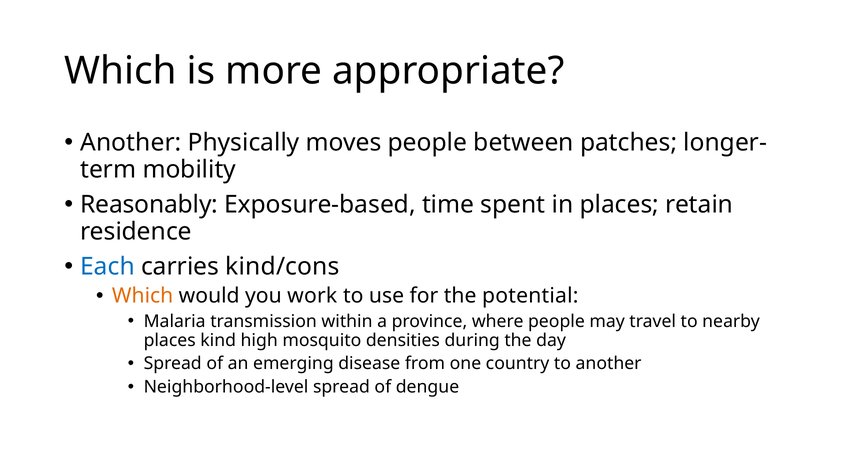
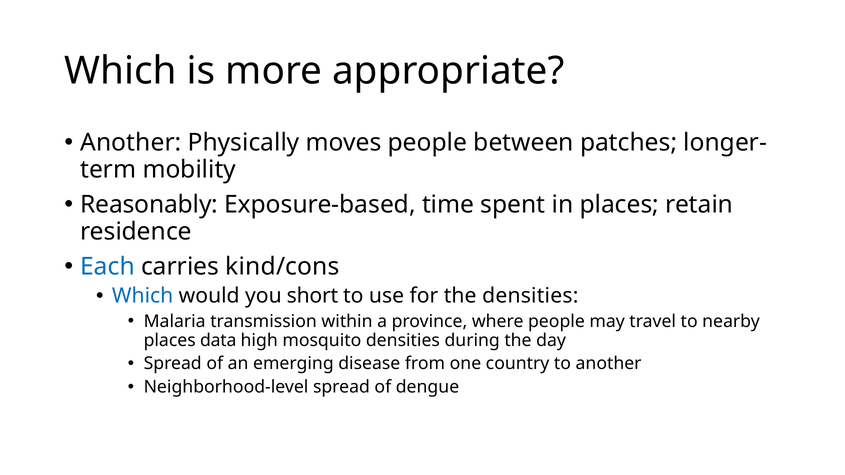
Which colour: orange -> blue (143, 296)
work: work -> short (312, 296)
the potential: potential -> densities (530, 296)
kind: kind -> data (218, 340)
